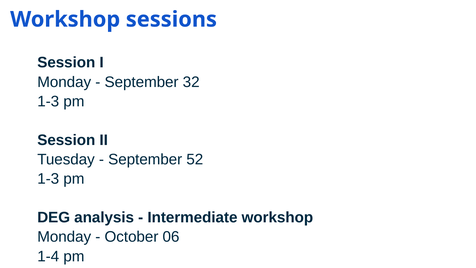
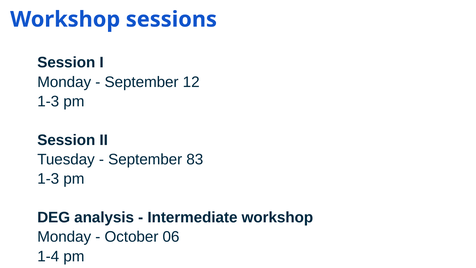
32: 32 -> 12 (191, 82)
52: 52 -> 83 (195, 159)
